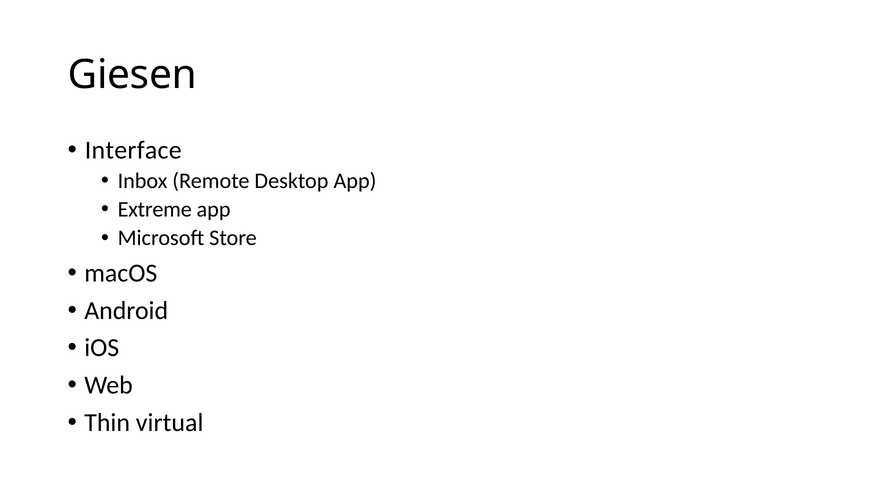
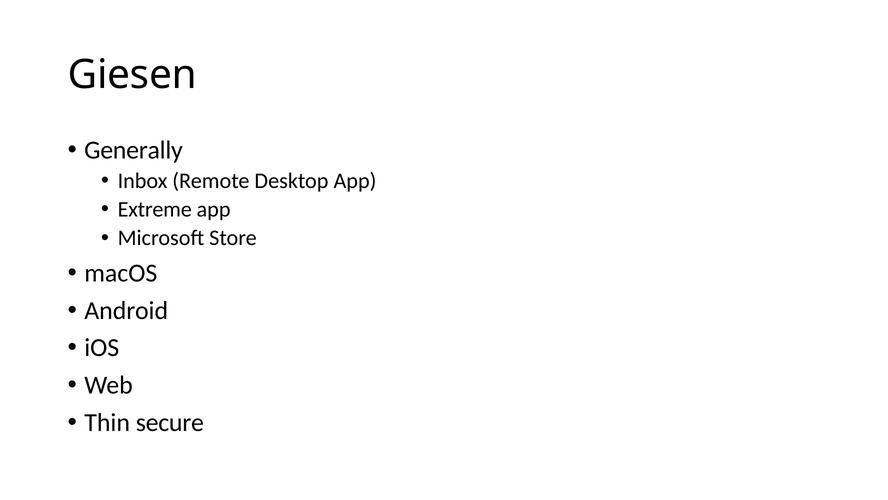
Interface: Interface -> Generally (133, 150)
virtual: virtual -> secure (170, 422)
